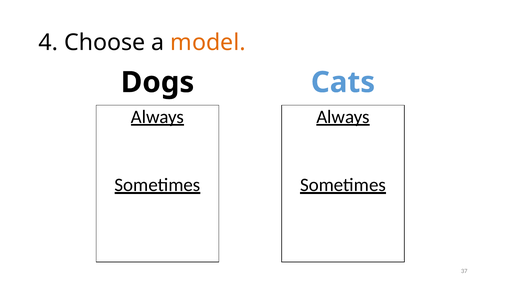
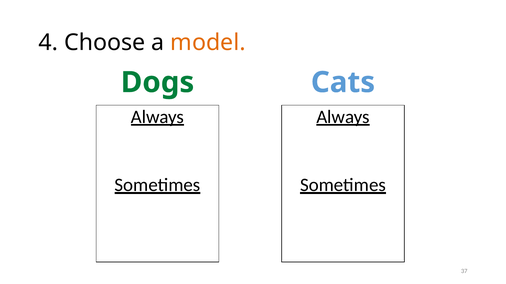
Dogs colour: black -> green (157, 83)
